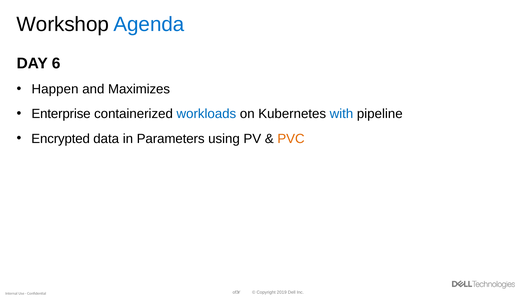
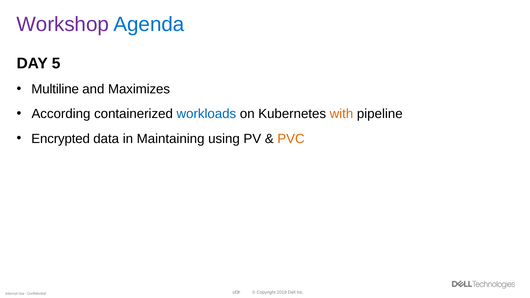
Workshop colour: black -> purple (63, 24)
6: 6 -> 5 (56, 63)
Happen: Happen -> Multiline (55, 89)
Enterprise: Enterprise -> According (61, 114)
with colour: blue -> orange (341, 114)
Parameters: Parameters -> Maintaining (171, 139)
